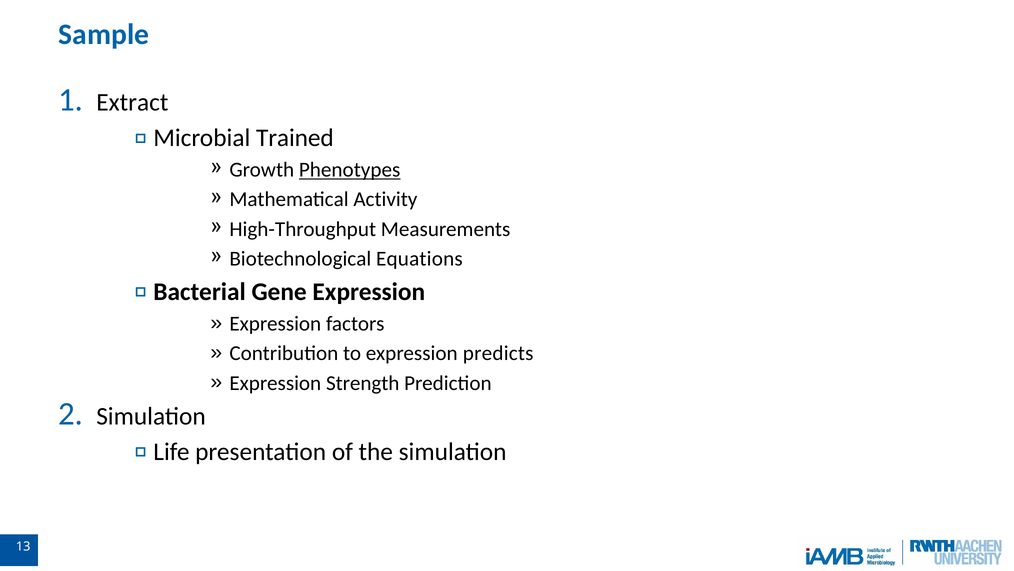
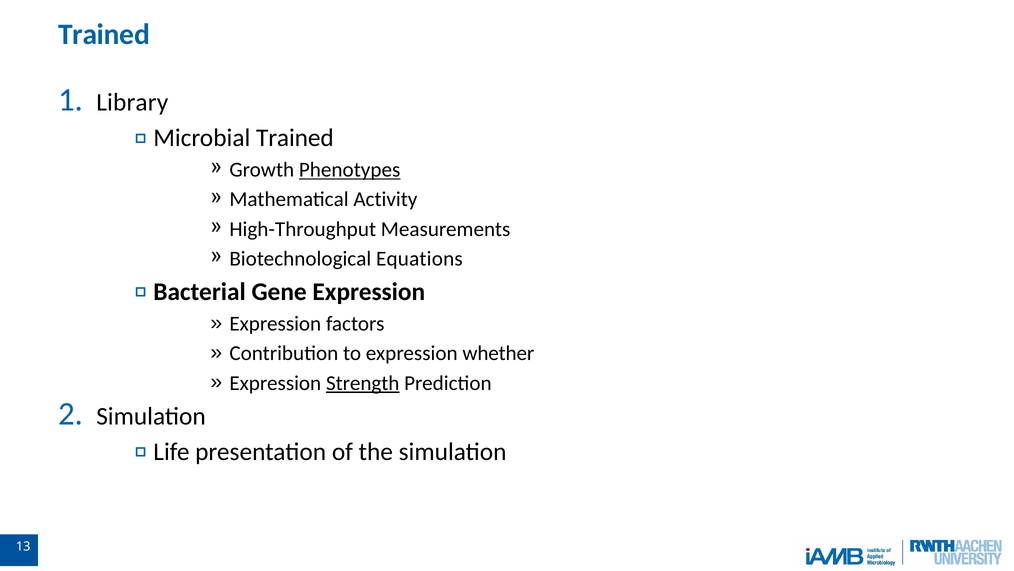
Sample: Sample -> Trained (104, 35)
Extract: Extract -> Library (132, 102)
predicts: predicts -> whether (498, 353)
Strength underline: none -> present (363, 383)
